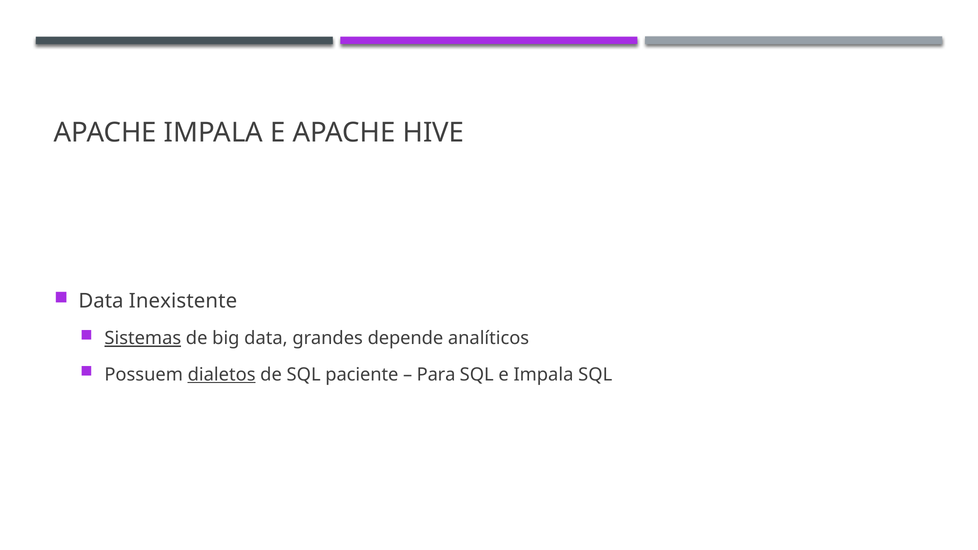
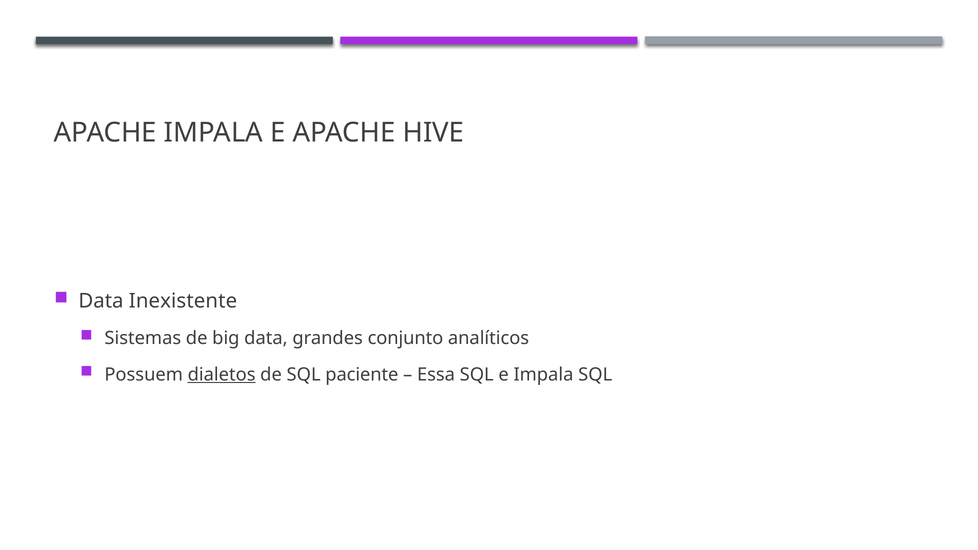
Sistemas underline: present -> none (143, 338)
depende: depende -> conjunto (405, 338)
Para: Para -> Essa (436, 375)
